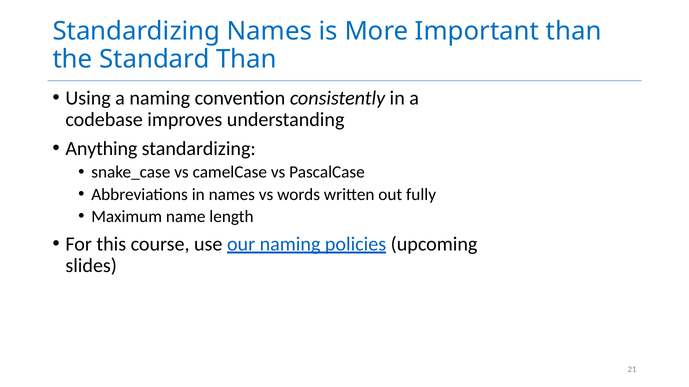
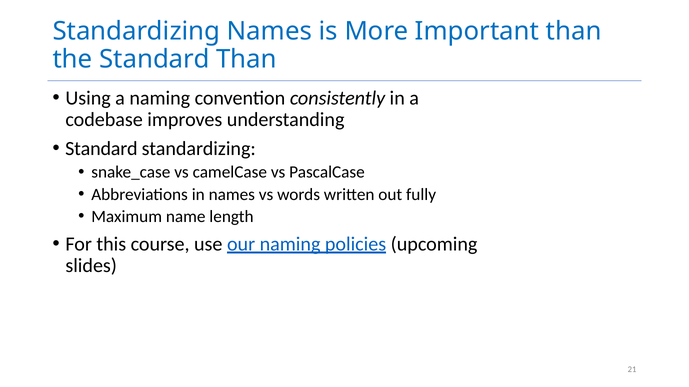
Anything: Anything -> Standard (101, 149)
